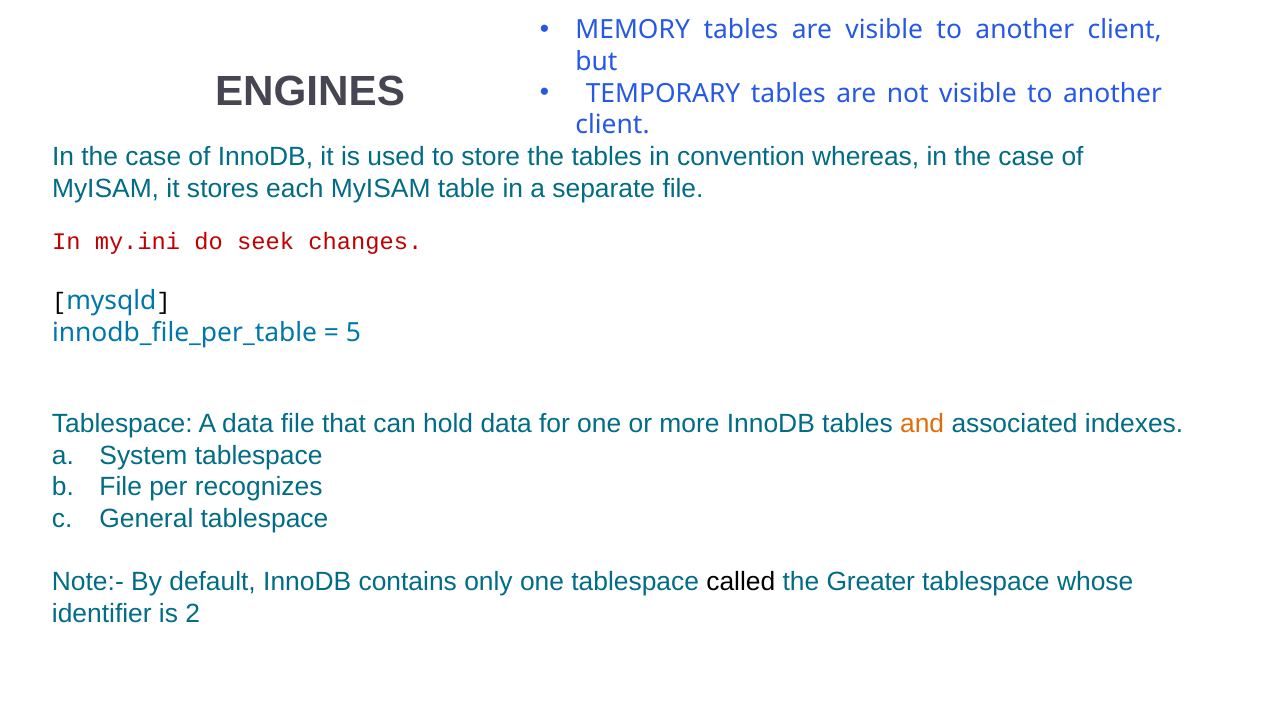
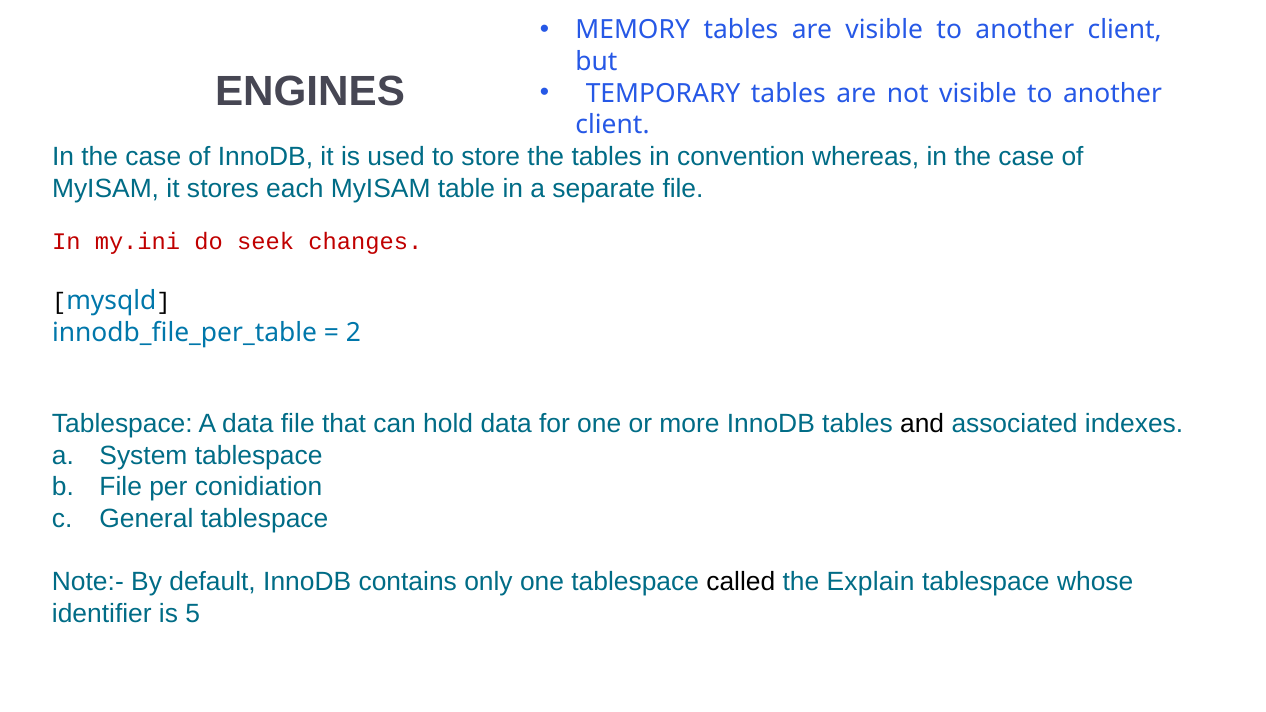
5: 5 -> 2 (353, 333)
and colour: orange -> black (922, 424)
recognizes: recognizes -> conidiation (259, 487)
Greater: Greater -> Explain (871, 582)
2: 2 -> 5 (193, 614)
